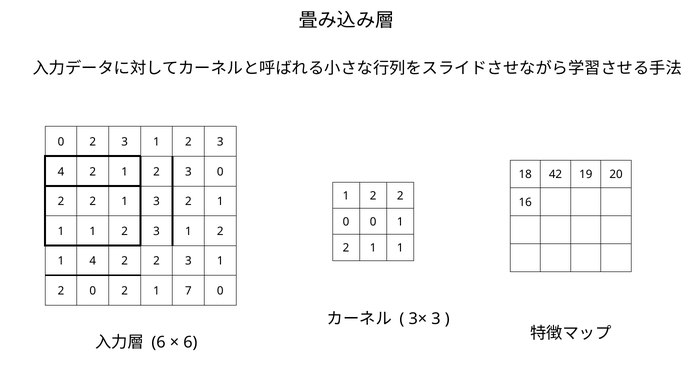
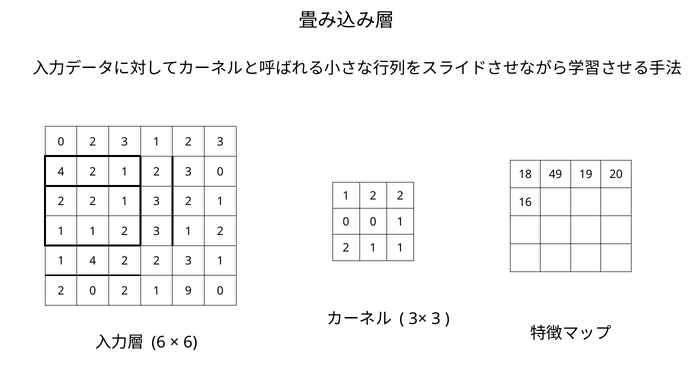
42: 42 -> 49 (556, 174)
7: 7 -> 9 (188, 291)
